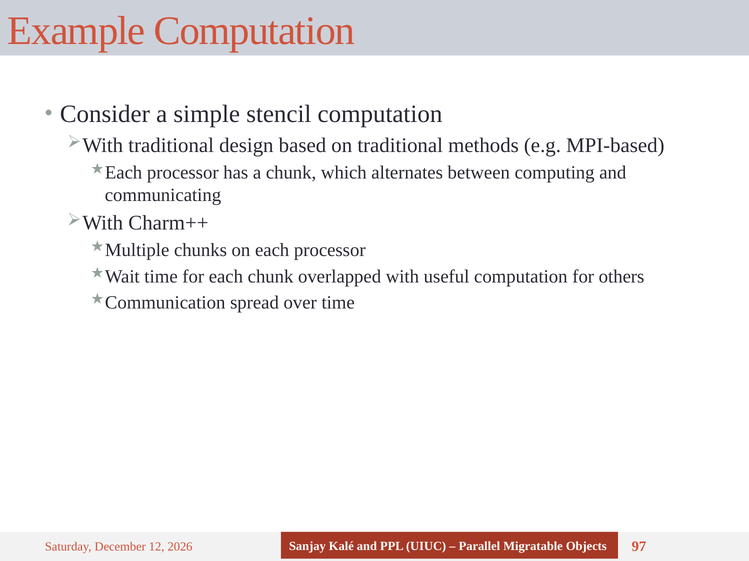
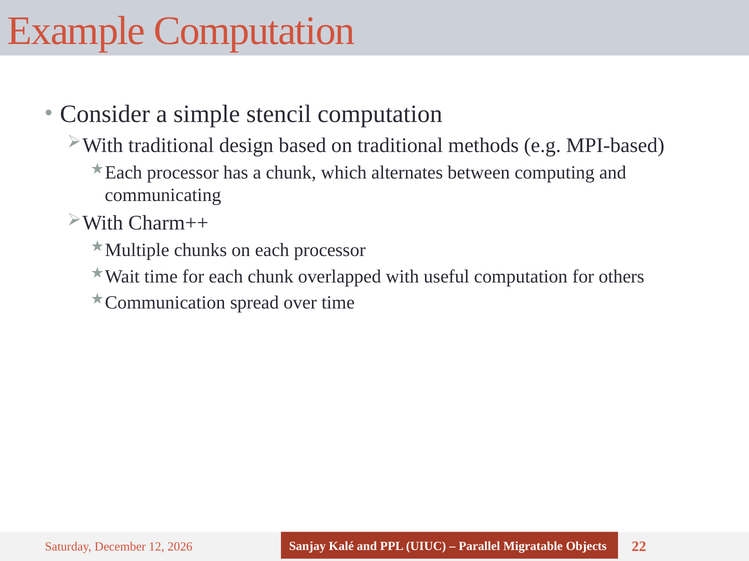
97: 97 -> 22 (639, 547)
